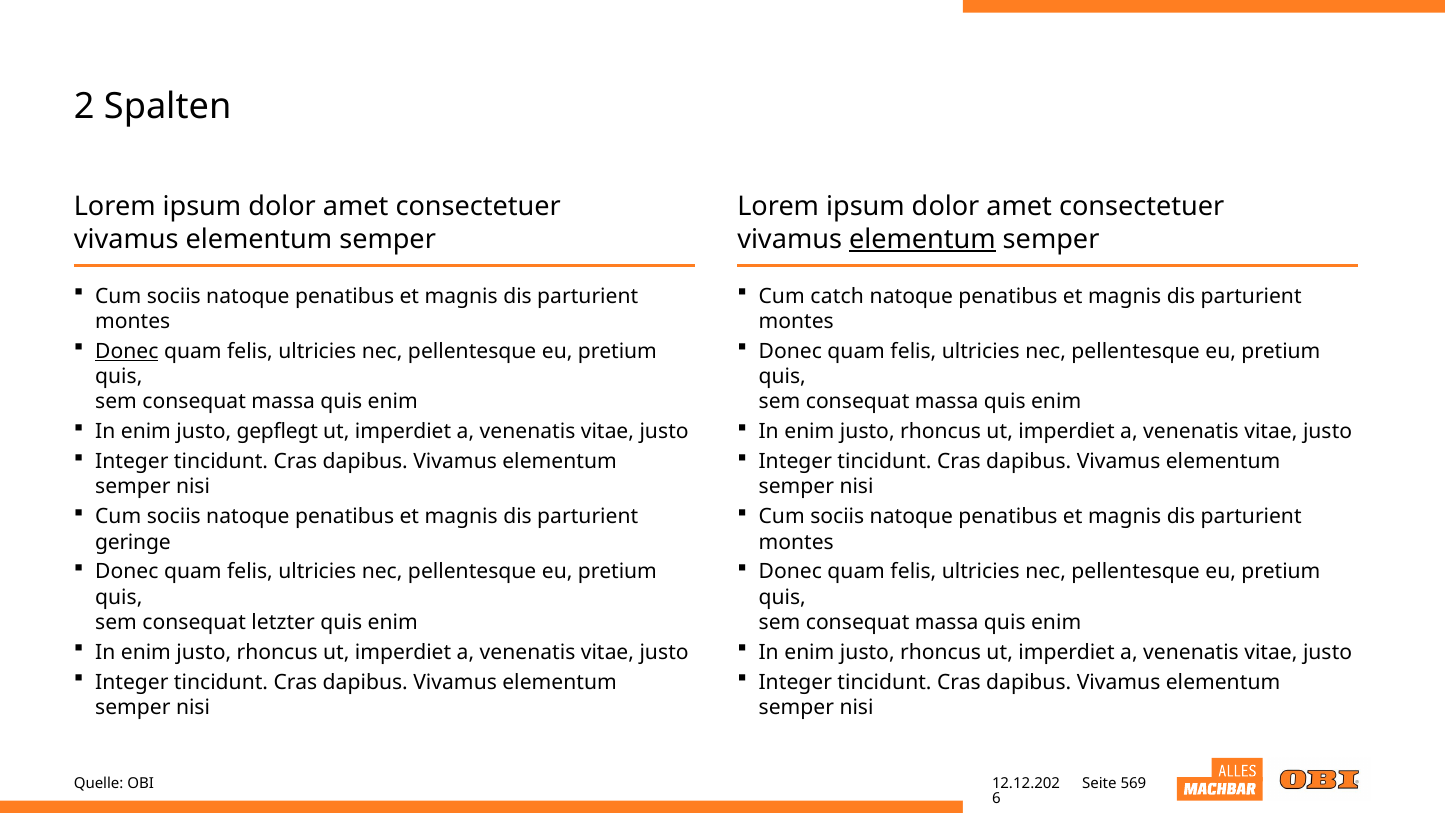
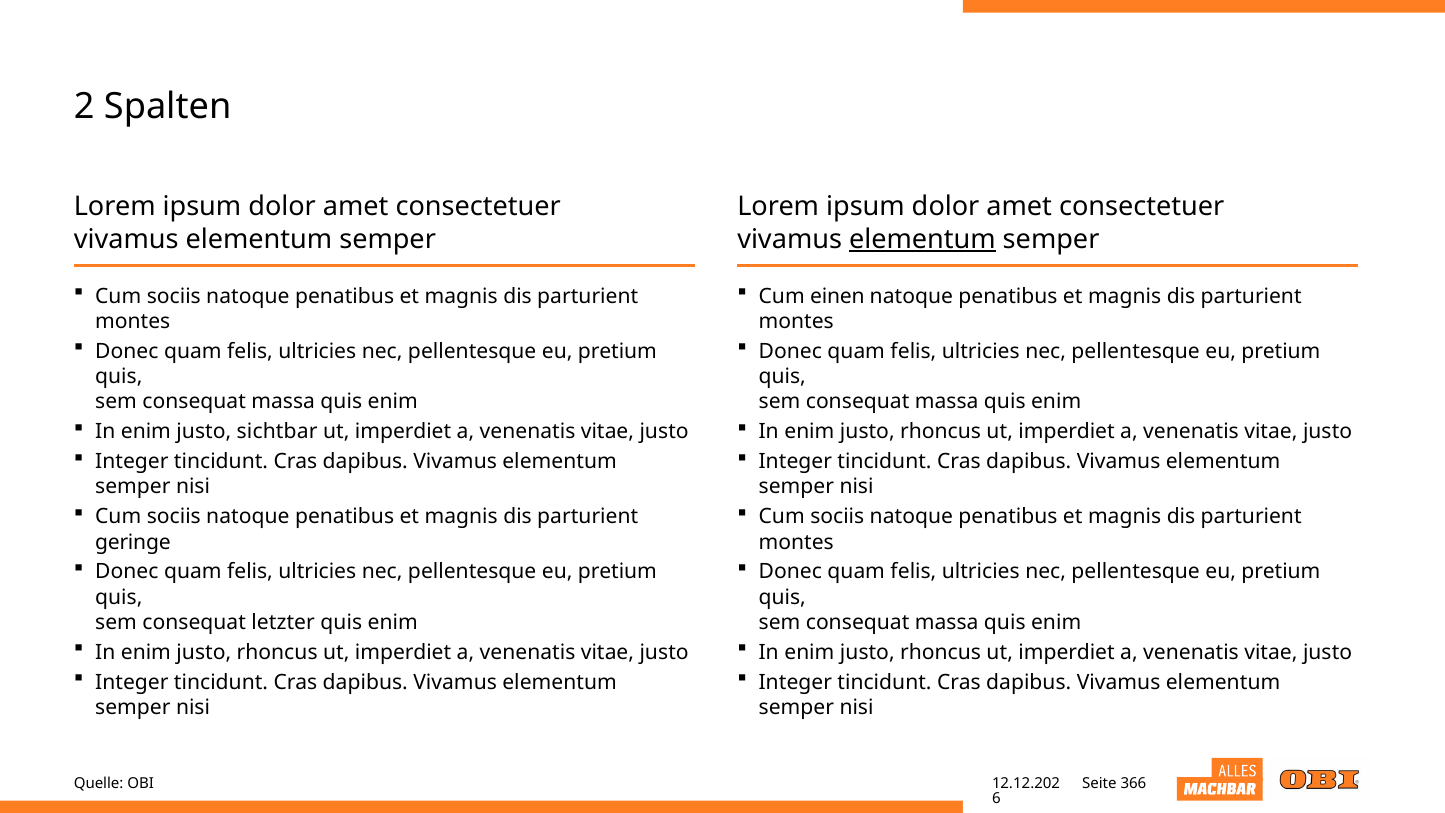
catch: catch -> einen (837, 296)
Donec underline: present -> none (127, 351)
gepflegt: gepflegt -> sichtbar (277, 432)
569: 569 -> 366 (1133, 783)
